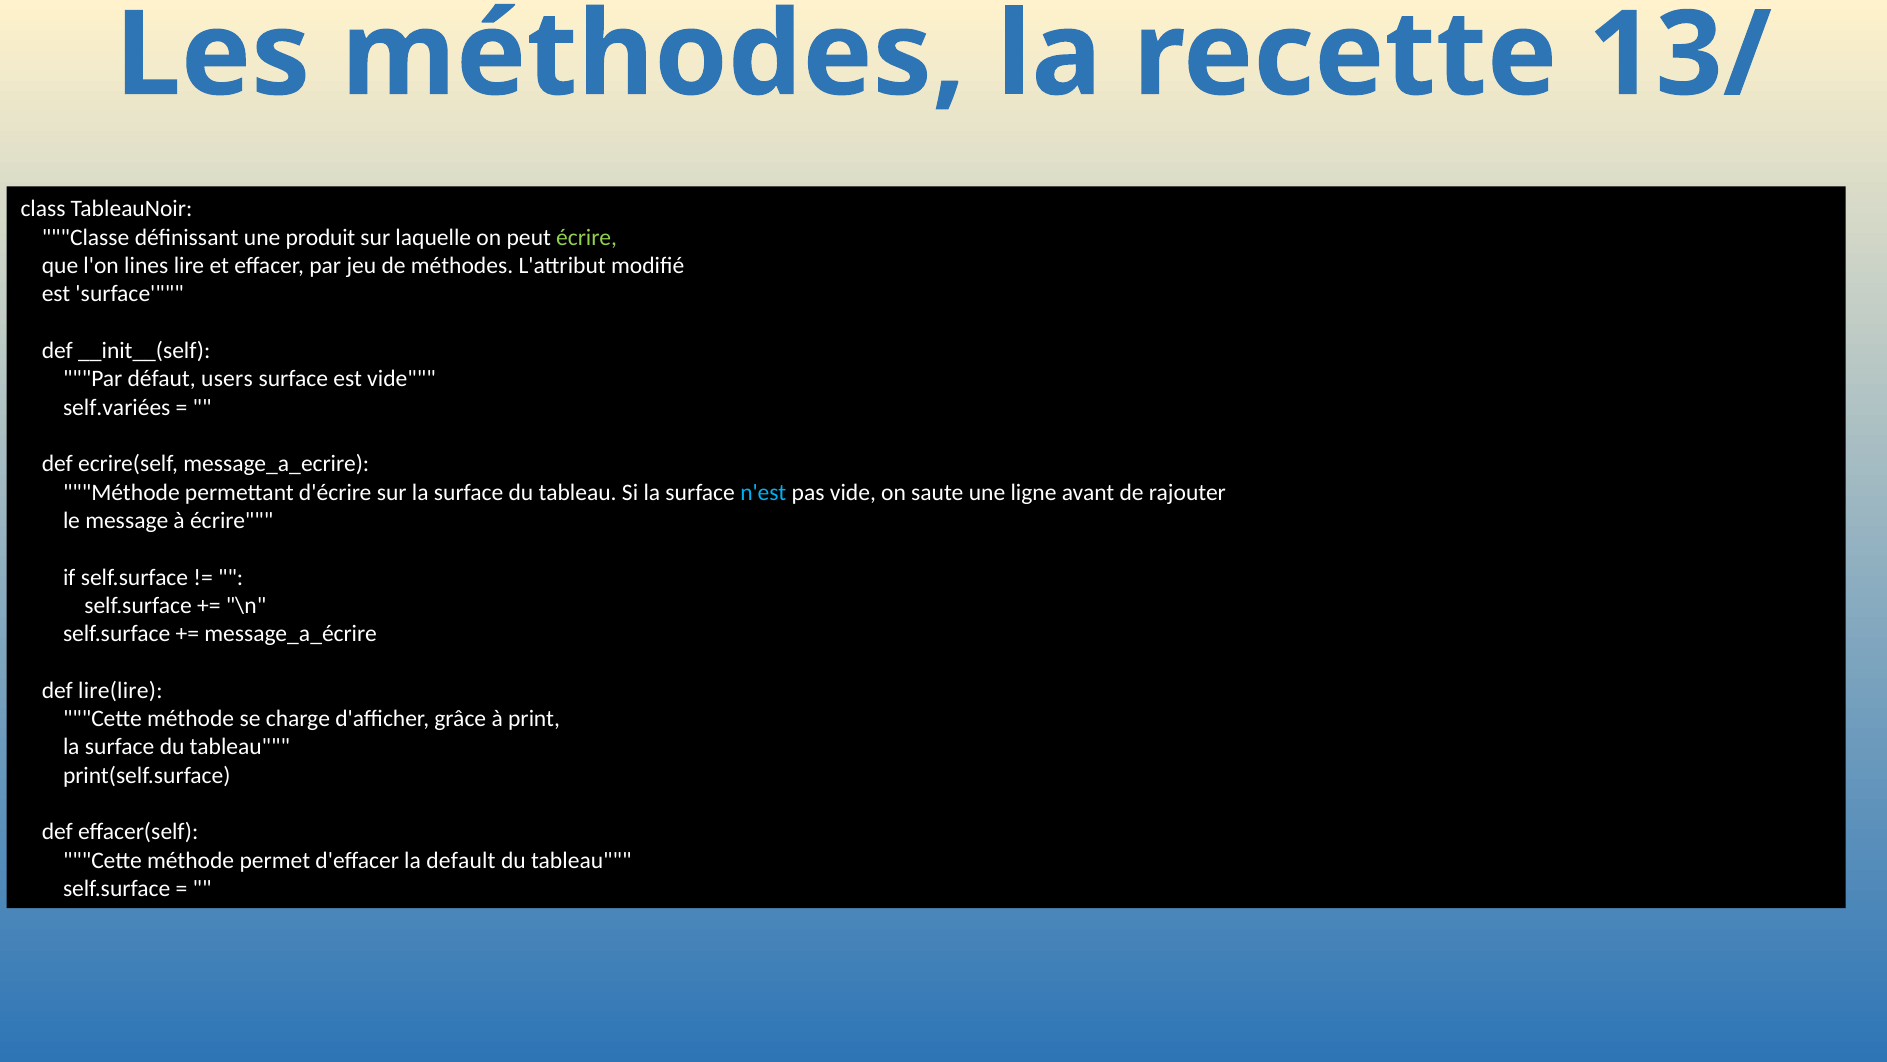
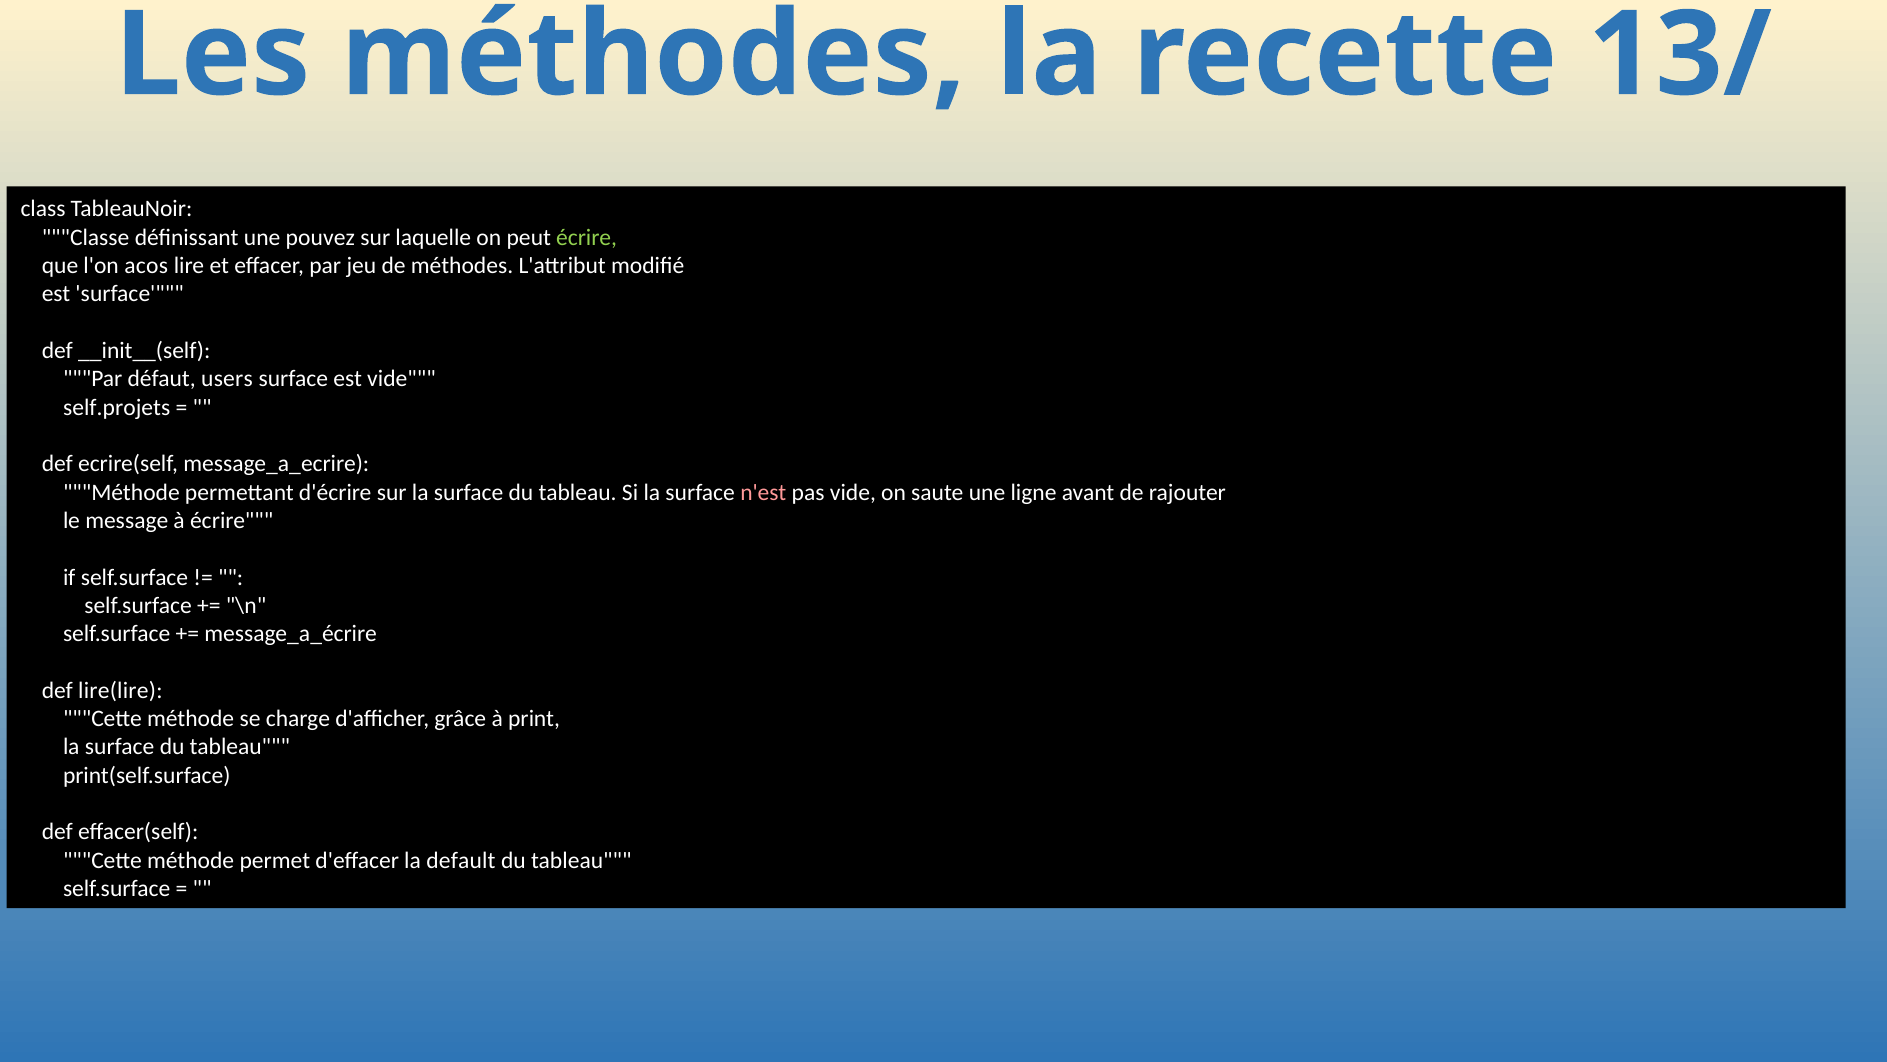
produit: produit -> pouvez (320, 237)
lines: lines -> acos (146, 266)
self.variées: self.variées -> self.projets (117, 407)
n'est colour: light blue -> pink (763, 492)
